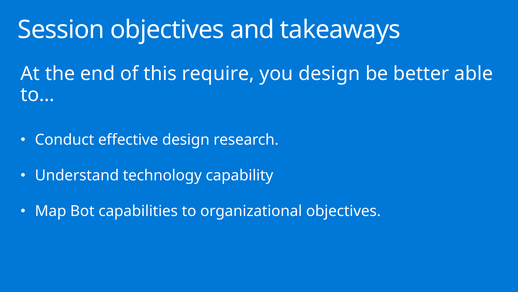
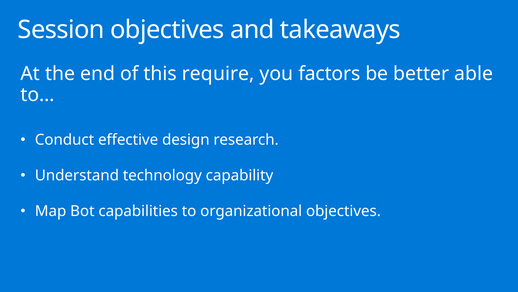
you design: design -> factors (329, 73)
